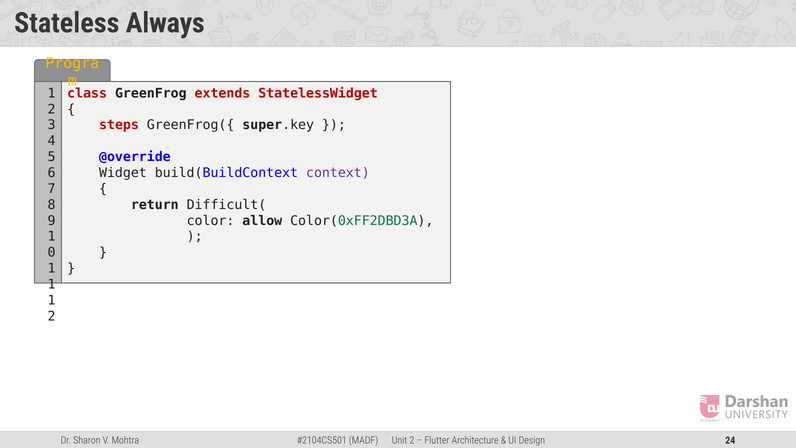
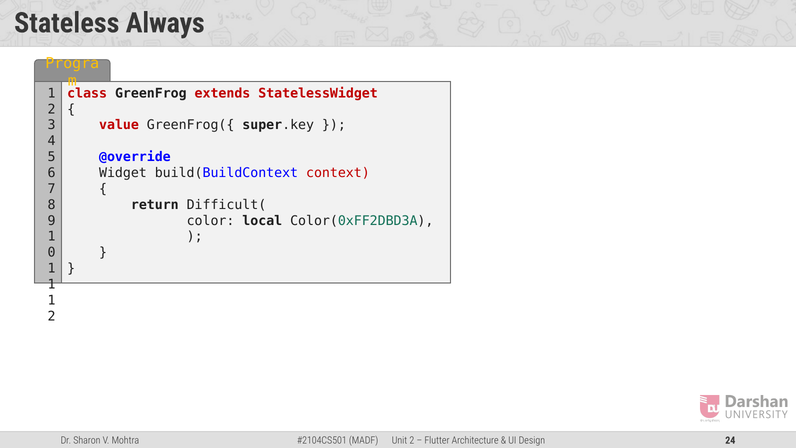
steps: steps -> value (119, 125)
context colour: purple -> red (338, 173)
allow: allow -> local (262, 221)
